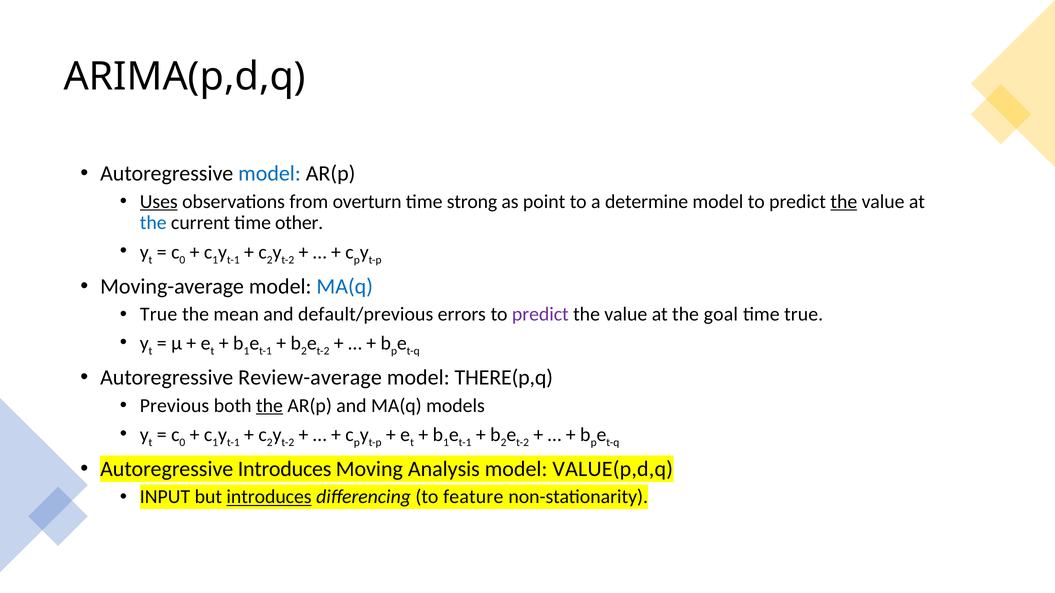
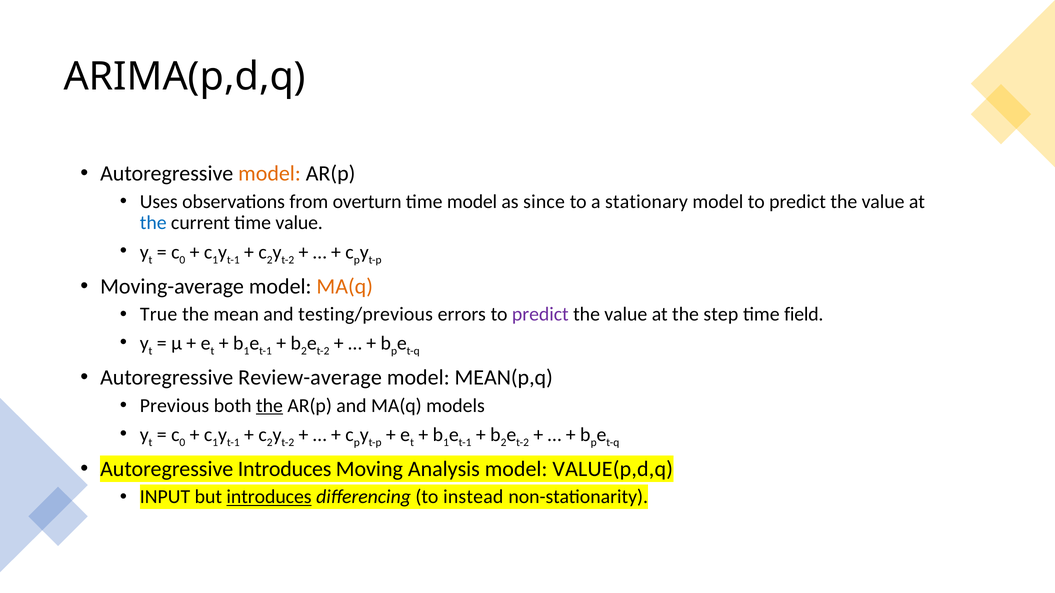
model colour: blue -> orange (270, 174)
Uses underline: present -> none (159, 202)
time strong: strong -> model (472, 202)
point: point -> since (544, 202)
determine: determine -> stationary (646, 202)
the underline: present -> none (844, 202)
time other: other -> value (299, 223)
MA(q colour: blue -> orange (345, 286)
default/previous: default/previous -> testing/previous (366, 315)
goal: goal -> step (721, 315)
time true: true -> field (804, 315)
THERE(p,q: THERE(p,q -> MEAN(p,q (504, 378)
feature: feature -> instead (473, 497)
